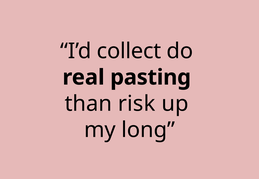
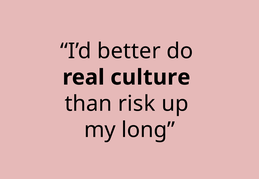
collect: collect -> better (129, 51)
pasting: pasting -> culture (150, 77)
